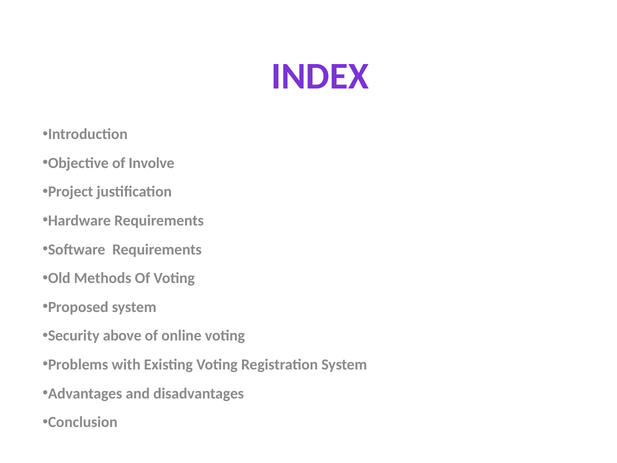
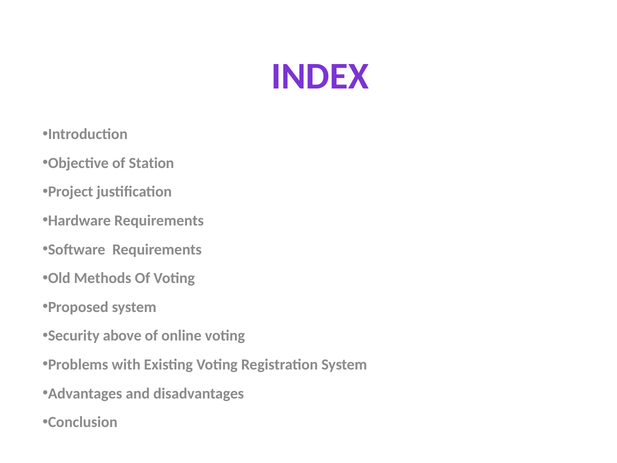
Involve: Involve -> Station (151, 163)
